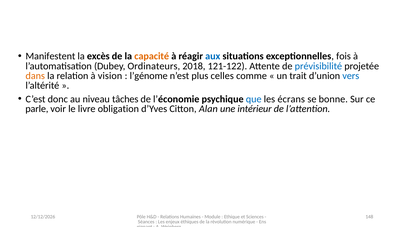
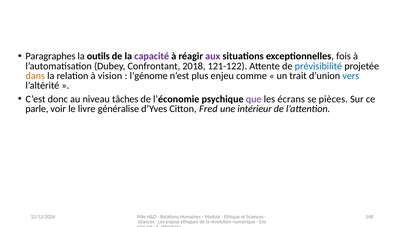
Manifestent: Manifestent -> Paragraphes (50, 56)
excès: excès -> outils (98, 56)
capacité colour: orange -> purple (152, 56)
aux colour: blue -> purple (213, 56)
Ordinateurs: Ordinateurs -> Confrontant (154, 66)
celles: celles -> enjeu (222, 76)
que colour: blue -> purple (254, 99)
bonne: bonne -> pièces (333, 99)
obligation: obligation -> généralise (118, 109)
Alan: Alan -> Fred (208, 109)
